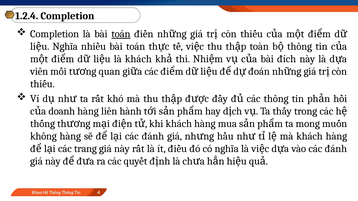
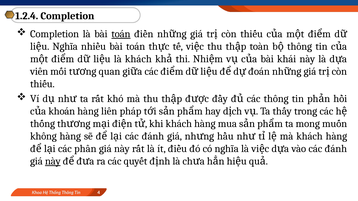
đích: đích -> khái (287, 59)
doanh: doanh -> khoán (62, 111)
hành: hành -> pháp (131, 111)
trang: trang -> phần (85, 149)
này underline: none -> present (53, 161)
